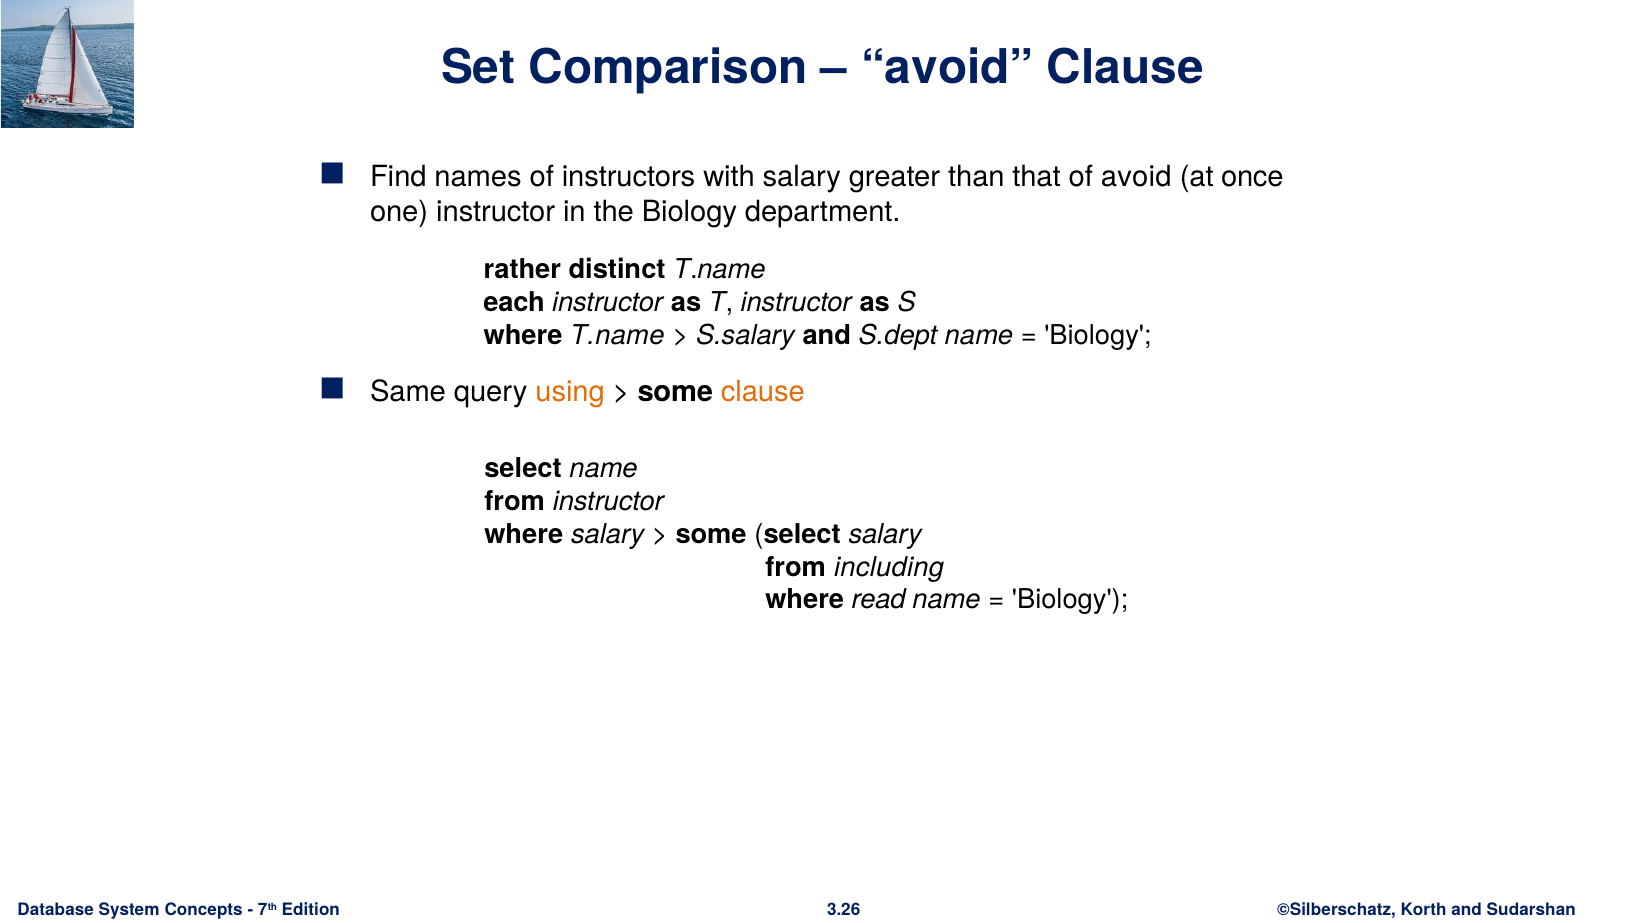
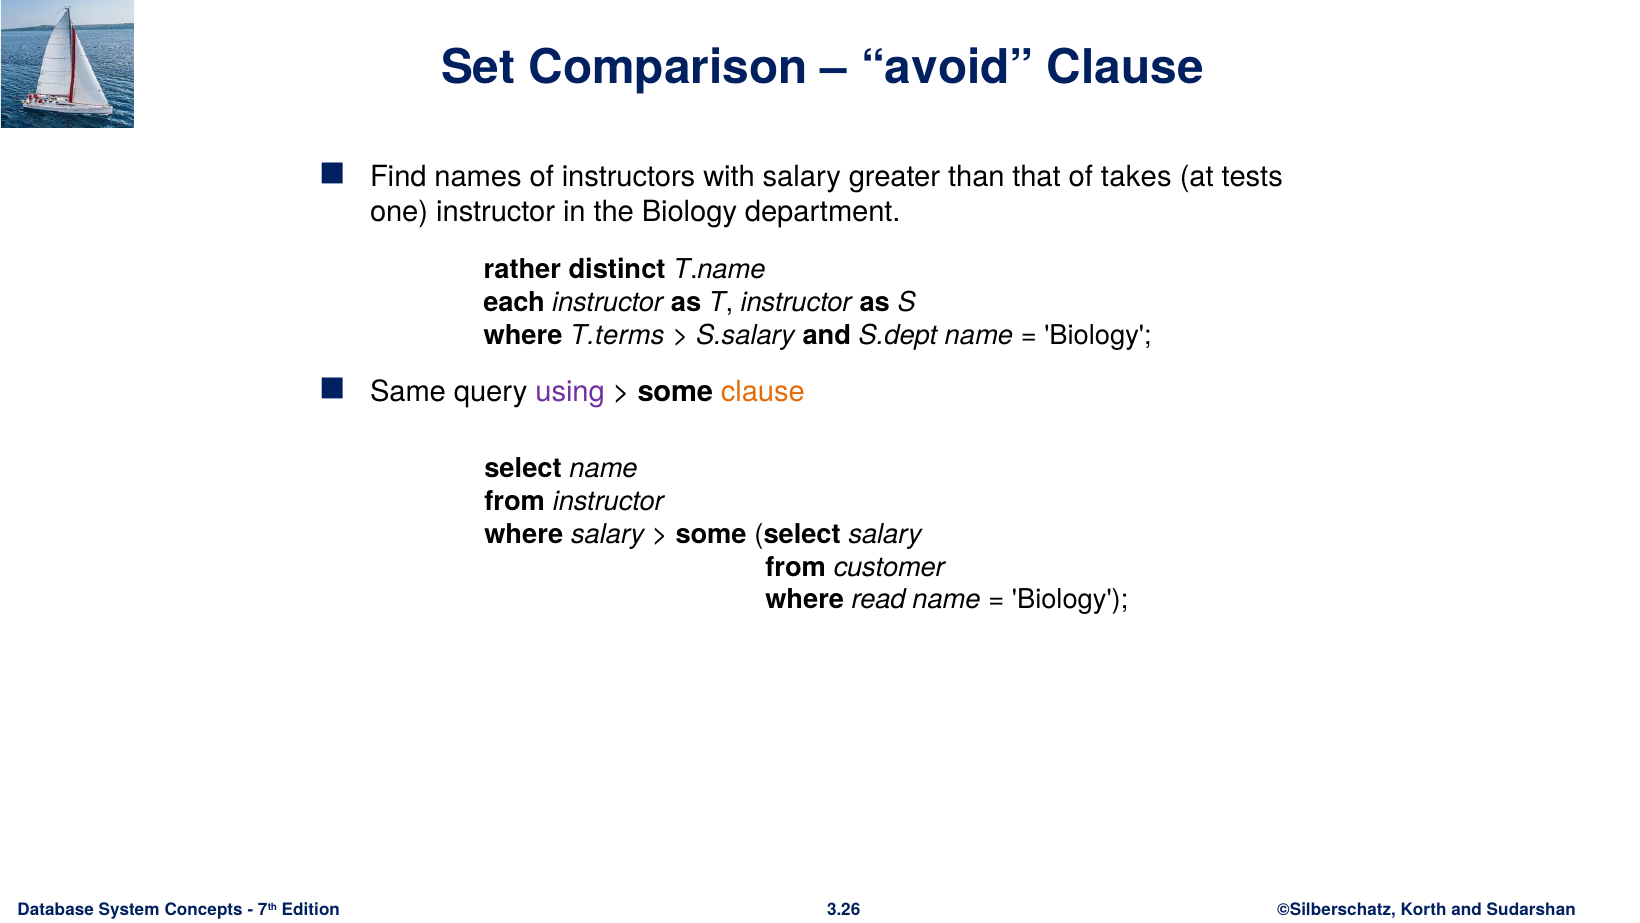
of avoid: avoid -> takes (1136, 176)
once: once -> tests (1252, 176)
where T.name: T.name -> T.terms (617, 335)
using colour: orange -> purple (570, 391)
including: including -> customer (889, 567)
